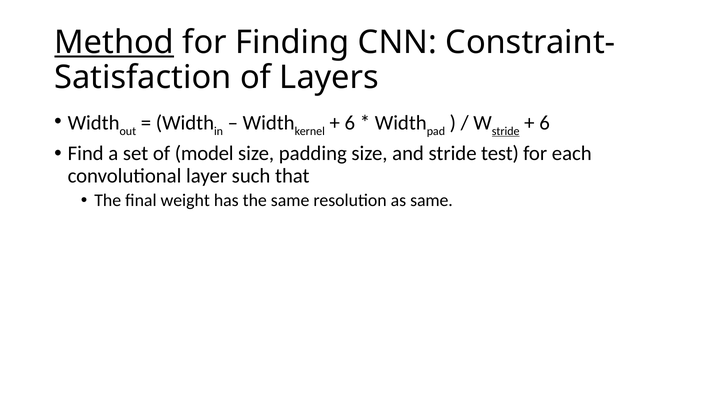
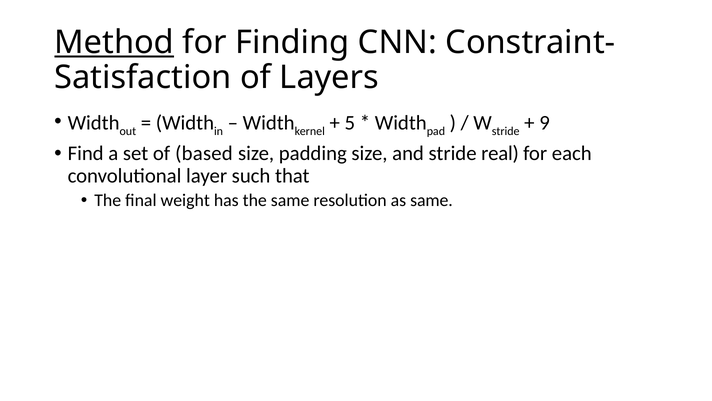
6: 6 -> 5 (350, 123)
stride underline: present -> none (506, 131)
6: 6 -> 9 (545, 123)
model: model -> based (204, 153)
test: test -> real (500, 153)
